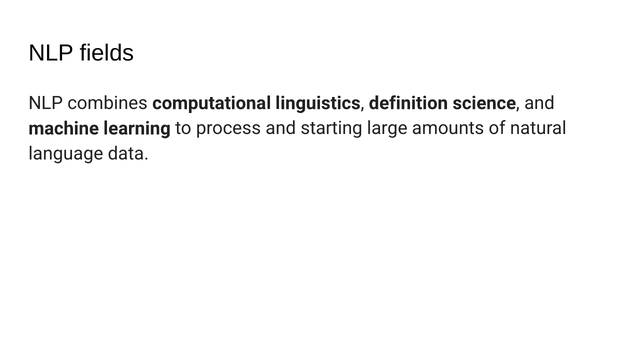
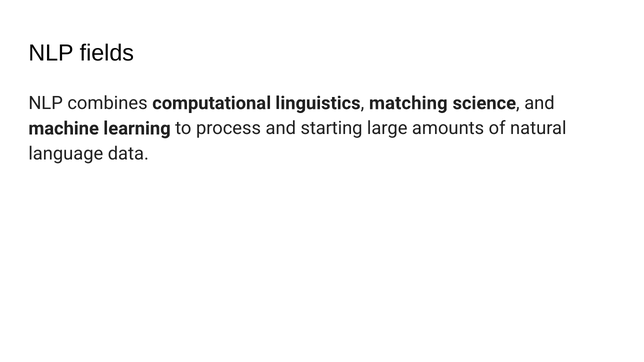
definition: definition -> matching (408, 103)
